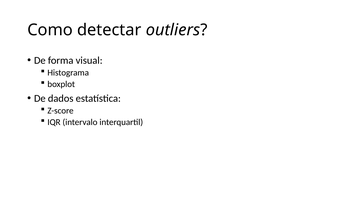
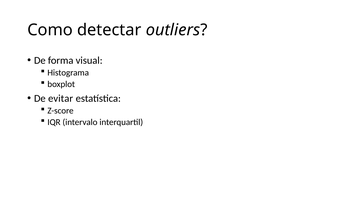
dados: dados -> evitar (61, 99)
